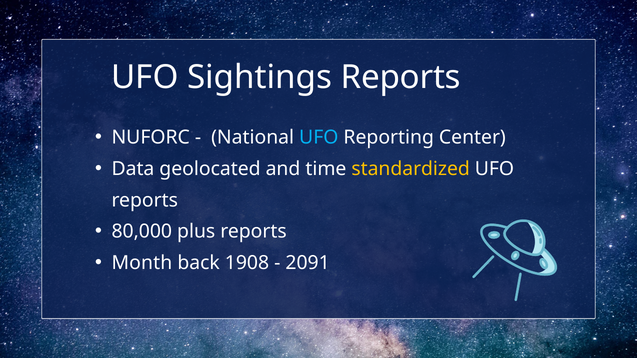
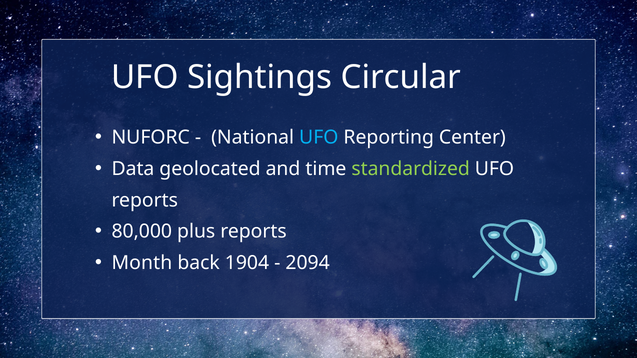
Sightings Reports: Reports -> Circular (401, 77)
standardized colour: yellow -> light green (411, 169)
1908: 1908 -> 1904 (247, 263)
2091: 2091 -> 2094 (308, 263)
